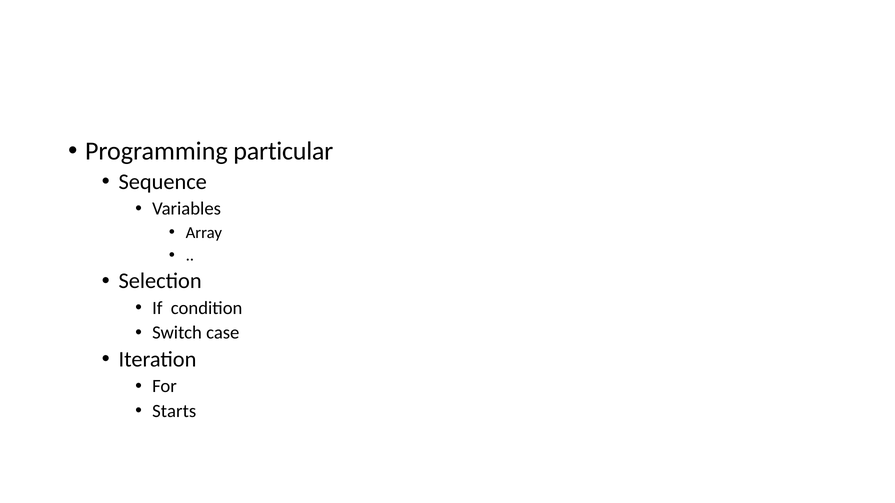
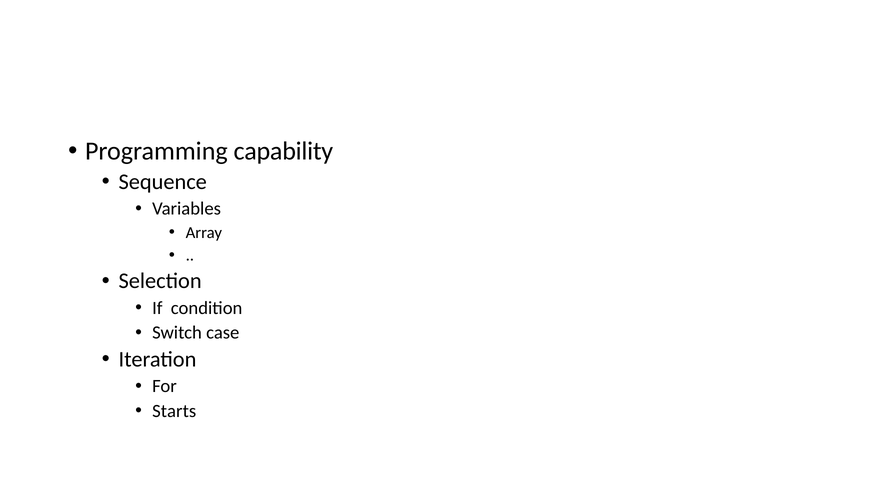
particular: particular -> capability (283, 151)
